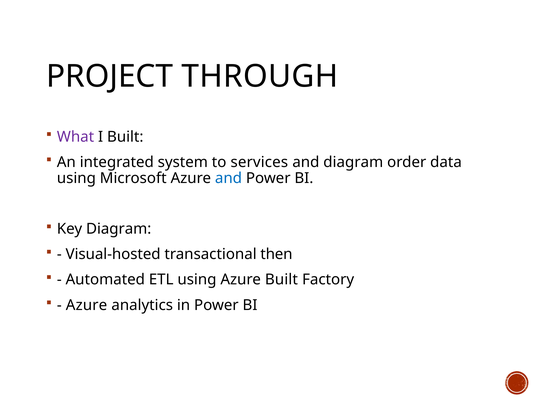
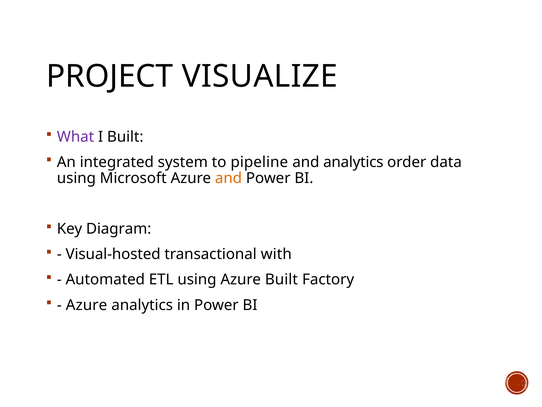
THROUGH: THROUGH -> VISUALIZE (260, 76)
services: services -> pipeline (259, 162)
and diagram: diagram -> analytics (353, 162)
and colour: blue -> orange (228, 178)
then: then -> with (276, 254)
